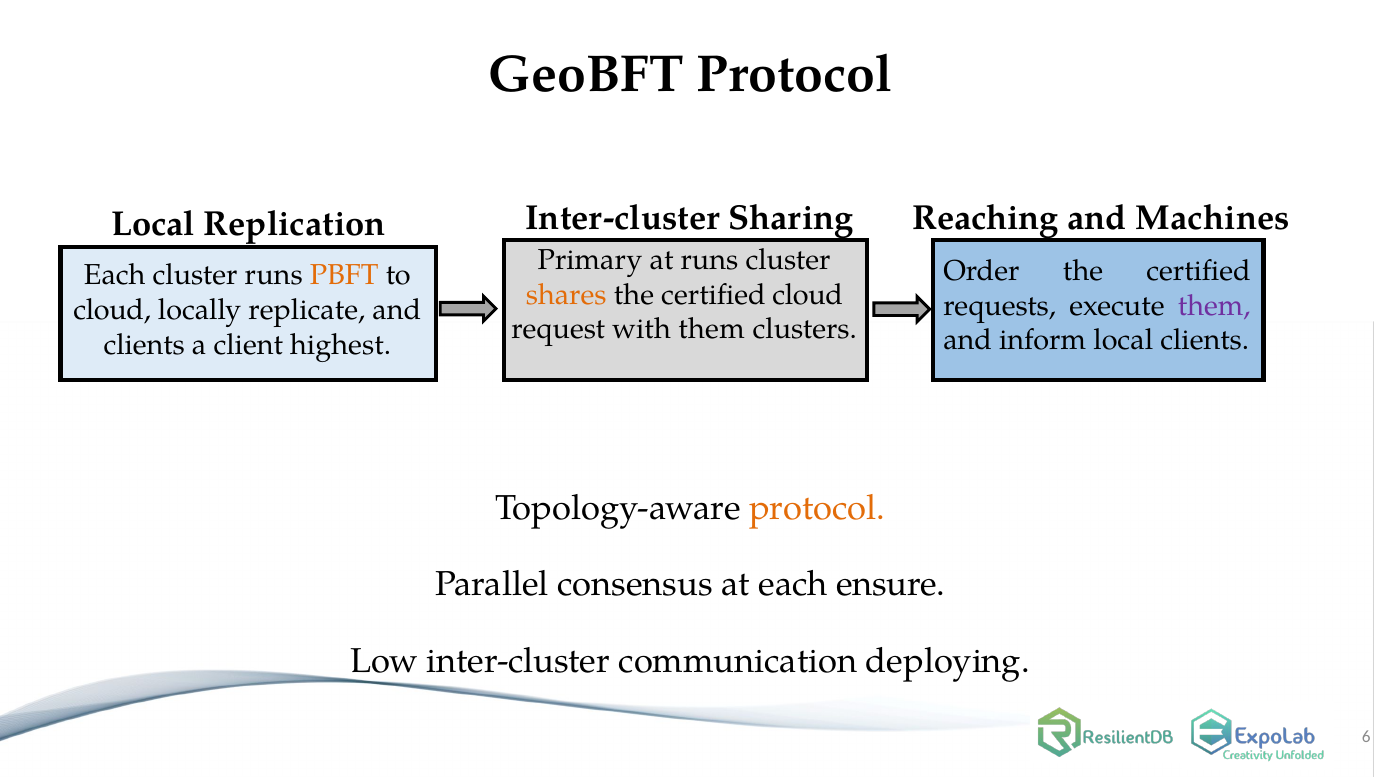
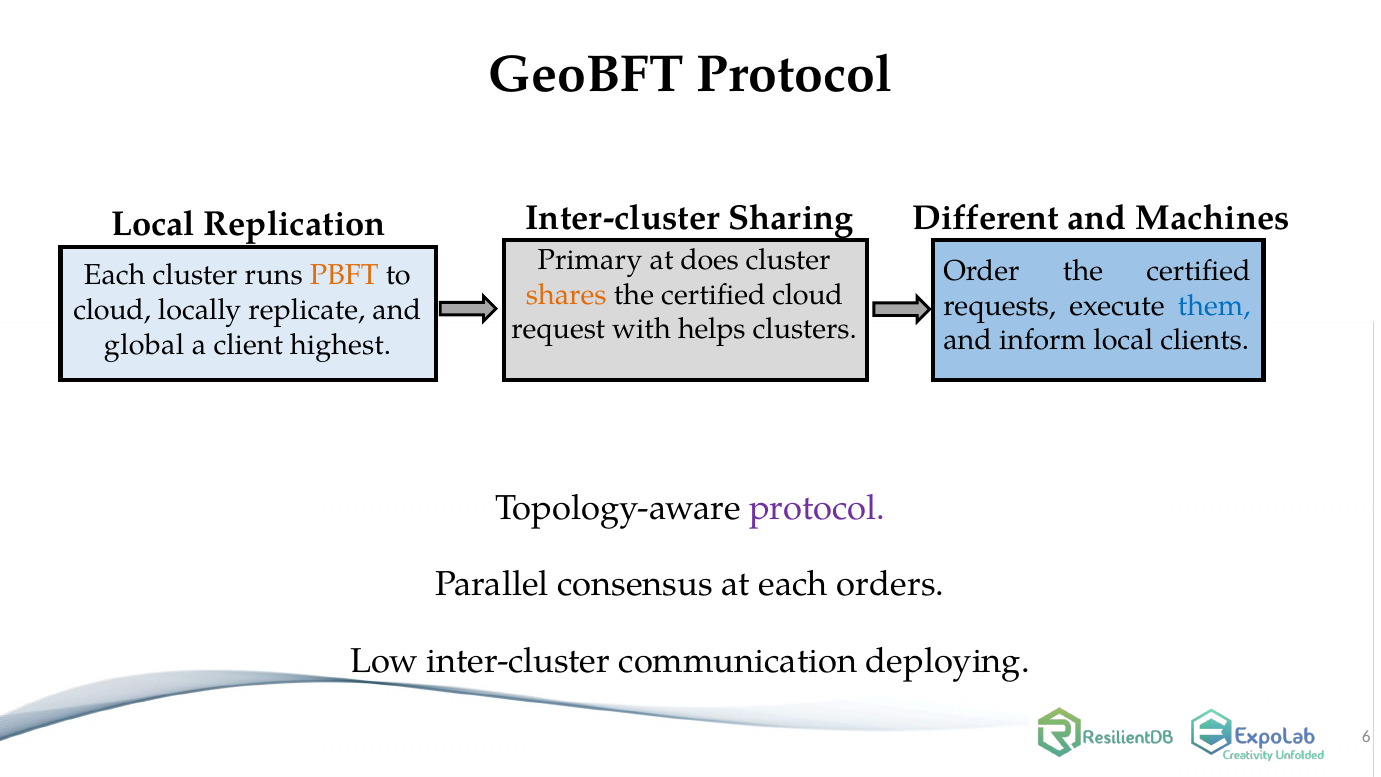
Reaching: Reaching -> Different (986, 218)
at runs: runs -> does (710, 260)
them colour: purple -> blue (1214, 306)
with them: them -> helps (712, 329)
clients: clients -> global (144, 344)
protocol colour: orange -> purple (817, 508)
ensure: ensure -> orders (891, 584)
